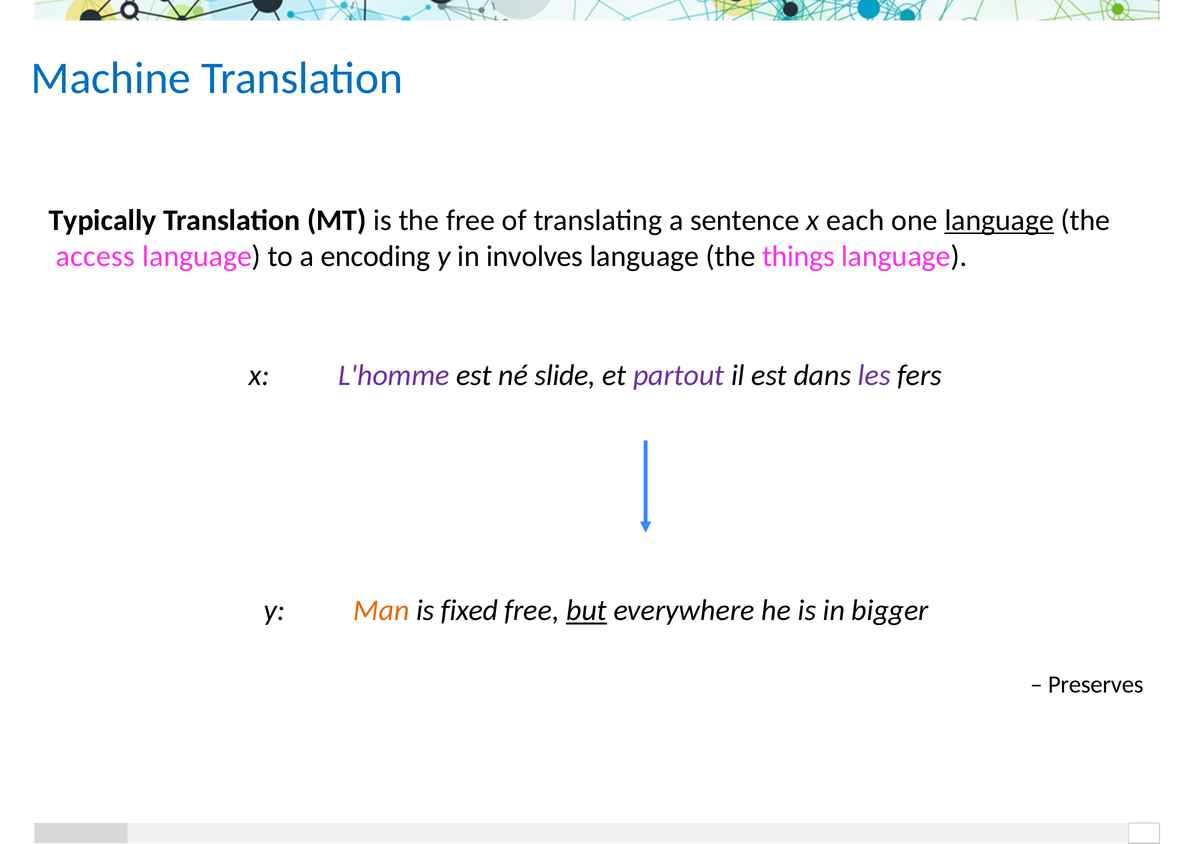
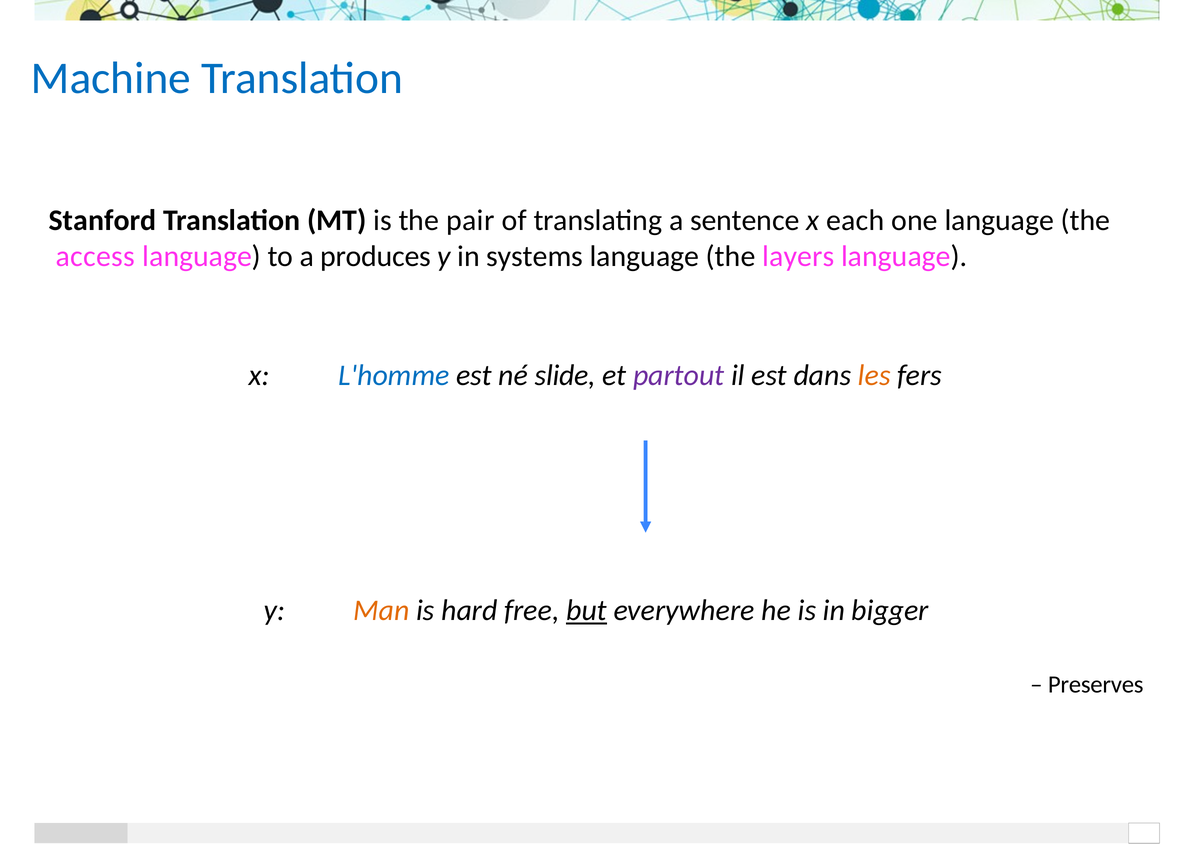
Typically: Typically -> Stanford (103, 220)
the free: free -> pair (470, 220)
language underline: present -> none (999, 220)
encoding: encoding -> produces (376, 256)
involves: involves -> systems (535, 256)
things: things -> layers (798, 256)
L'homme colour: purple -> blue (394, 376)
les colour: purple -> orange (874, 376)
fixed: fixed -> hard (469, 611)
